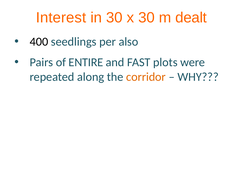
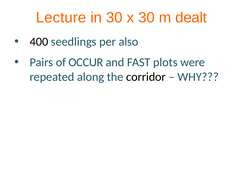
Interest: Interest -> Lecture (61, 18)
ENTIRE: ENTIRE -> OCCUR (86, 62)
corridor colour: orange -> black (146, 77)
